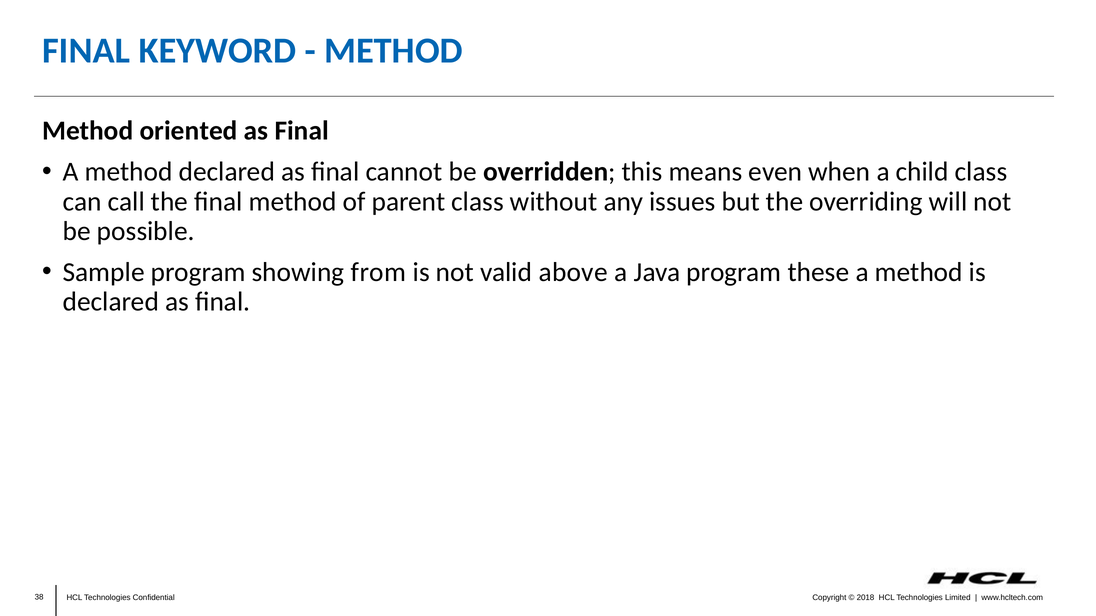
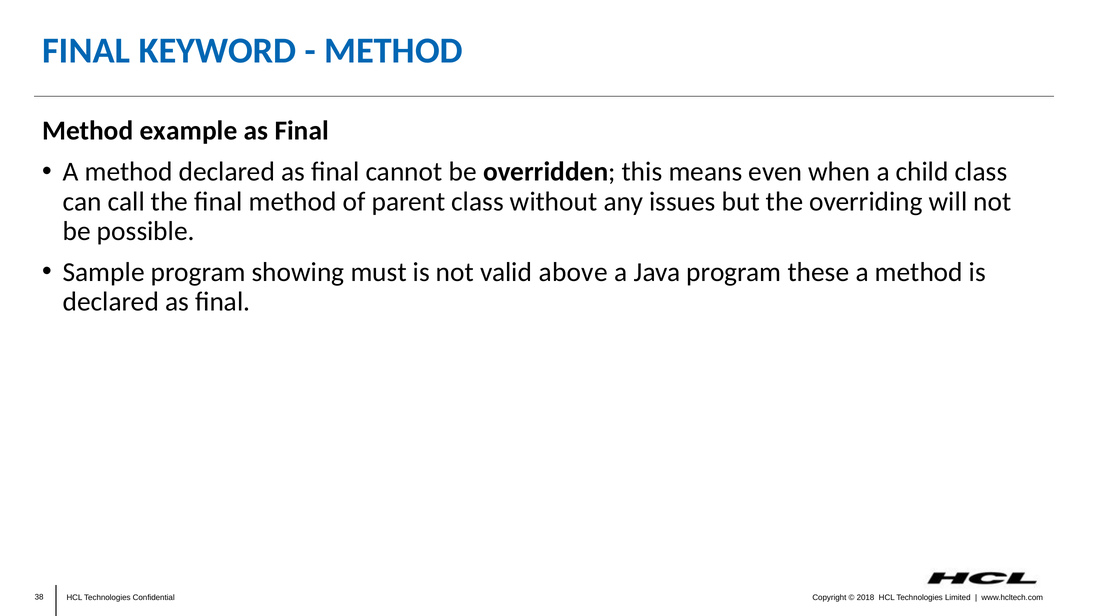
oriented: oriented -> example (189, 131)
from: from -> must (379, 272)
